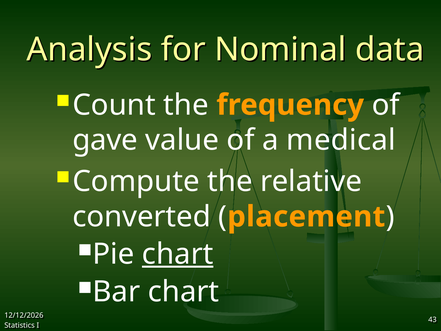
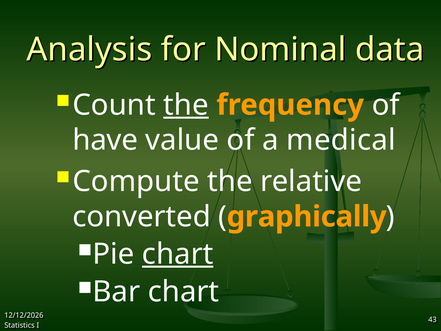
the underline: none -> present (186, 105)
gave: gave -> have (105, 140)
placement: placement -> graphically (307, 217)
